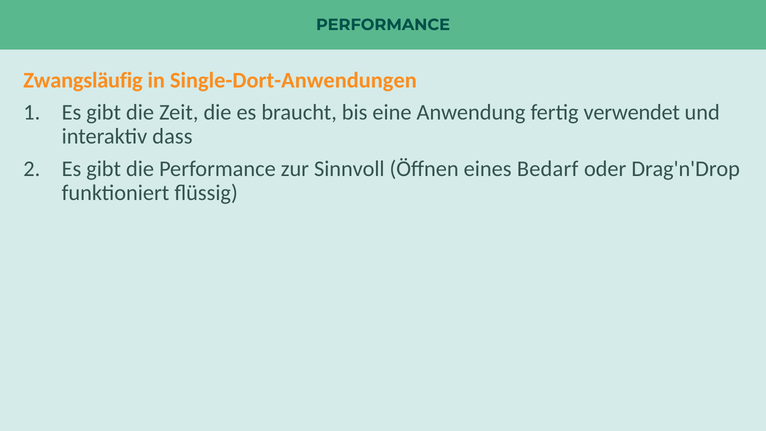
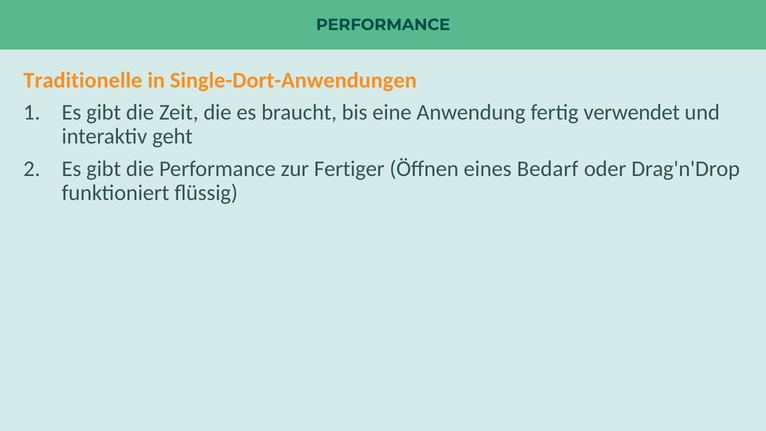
Zwangsläufig: Zwangsläufig -> Traditionelle (83, 80)
dass: dass -> geht (173, 136)
Sinnvoll: Sinnvoll -> Fertiger (349, 169)
